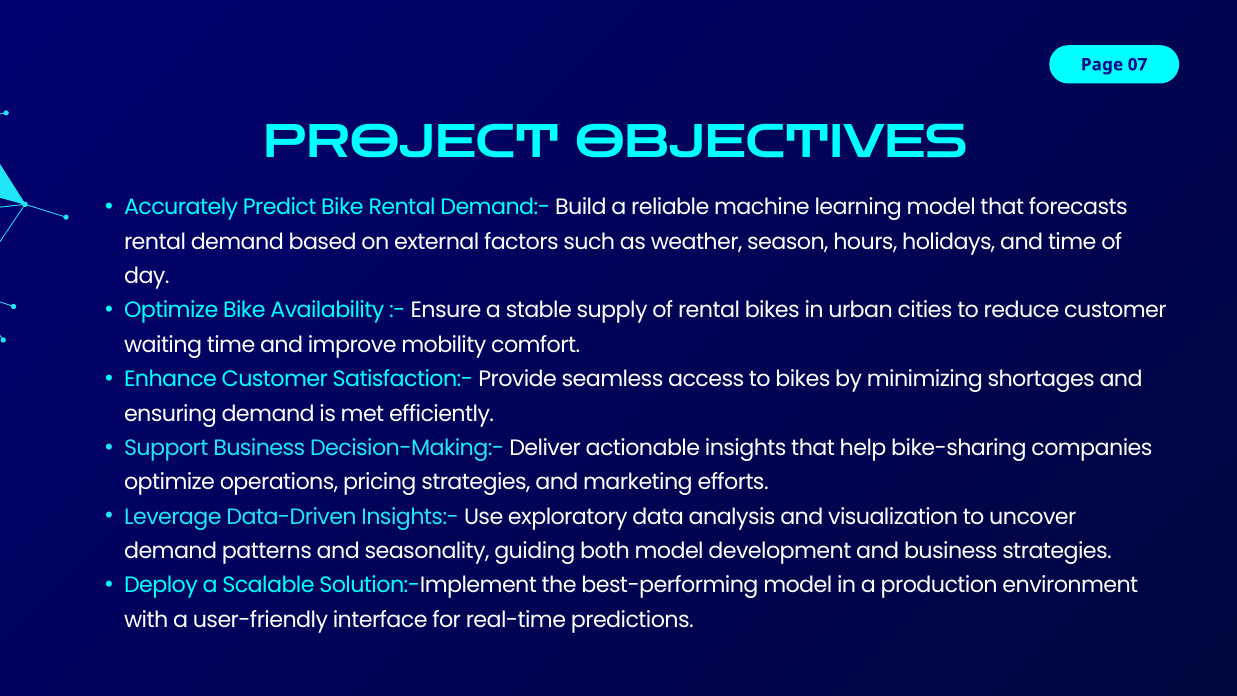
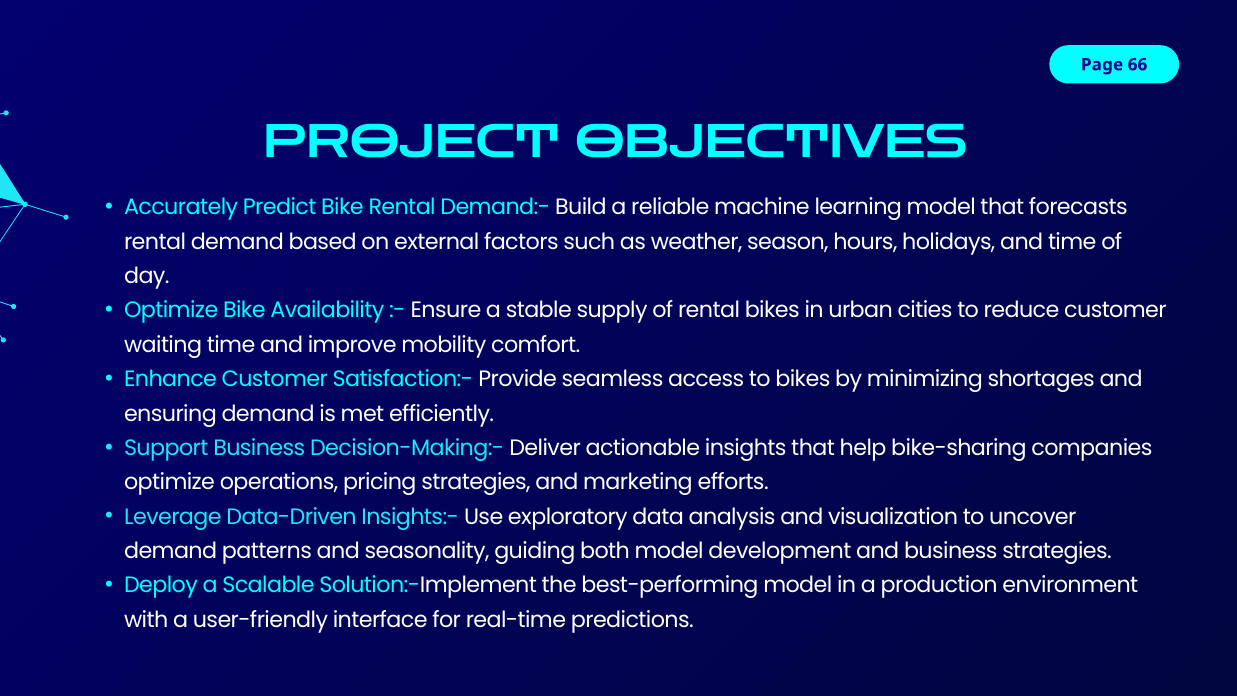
07: 07 -> 66 (1138, 65)
